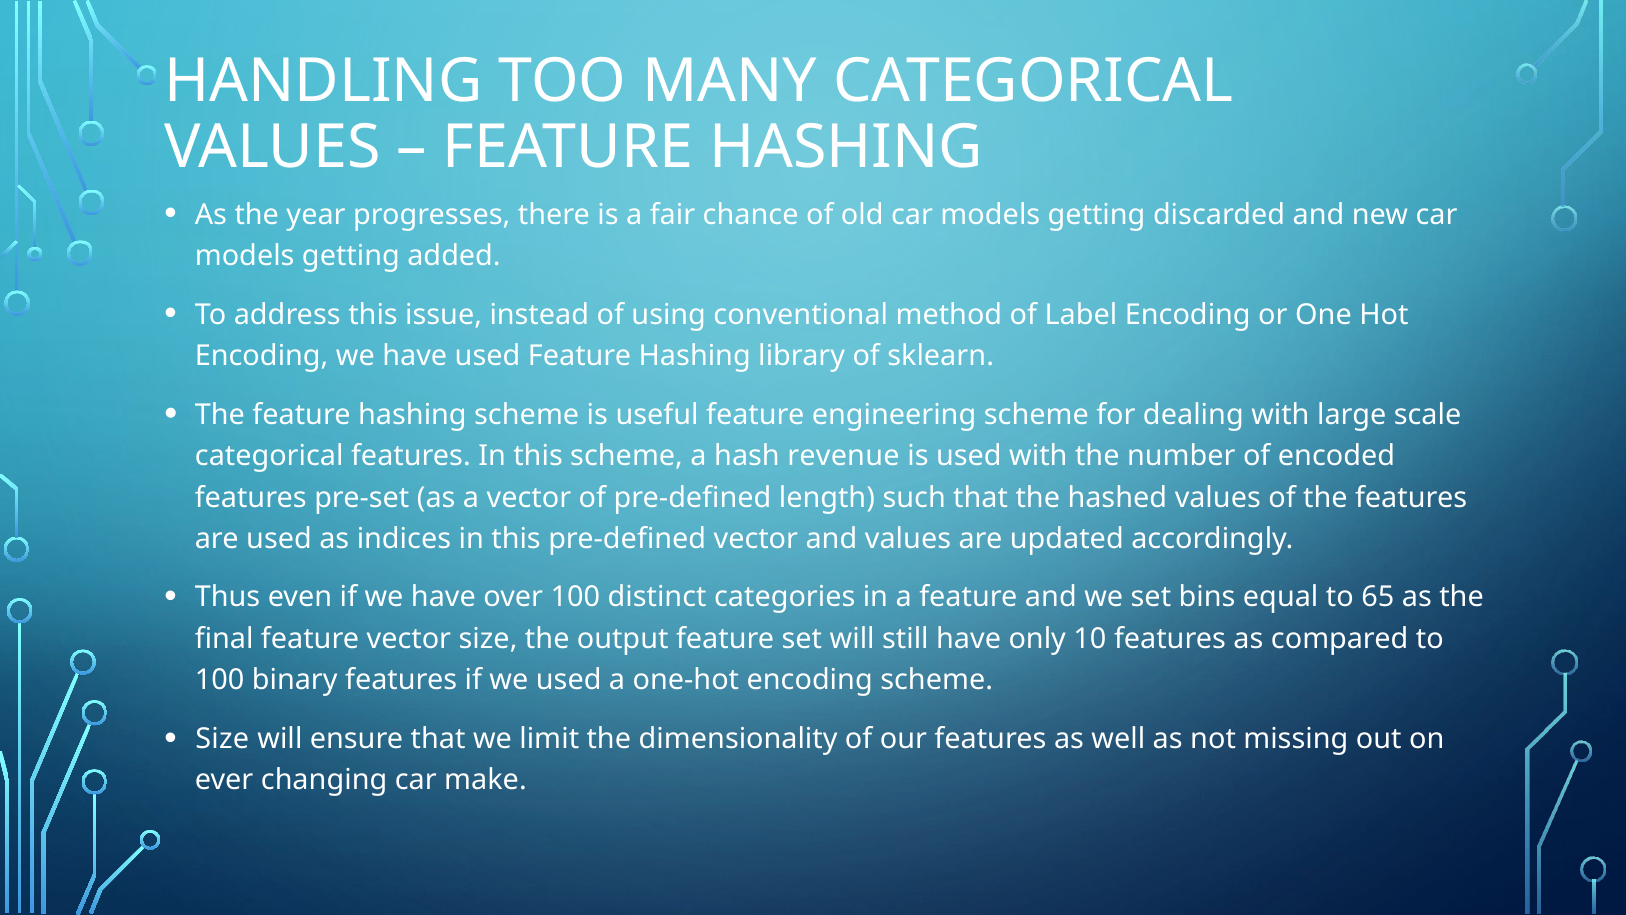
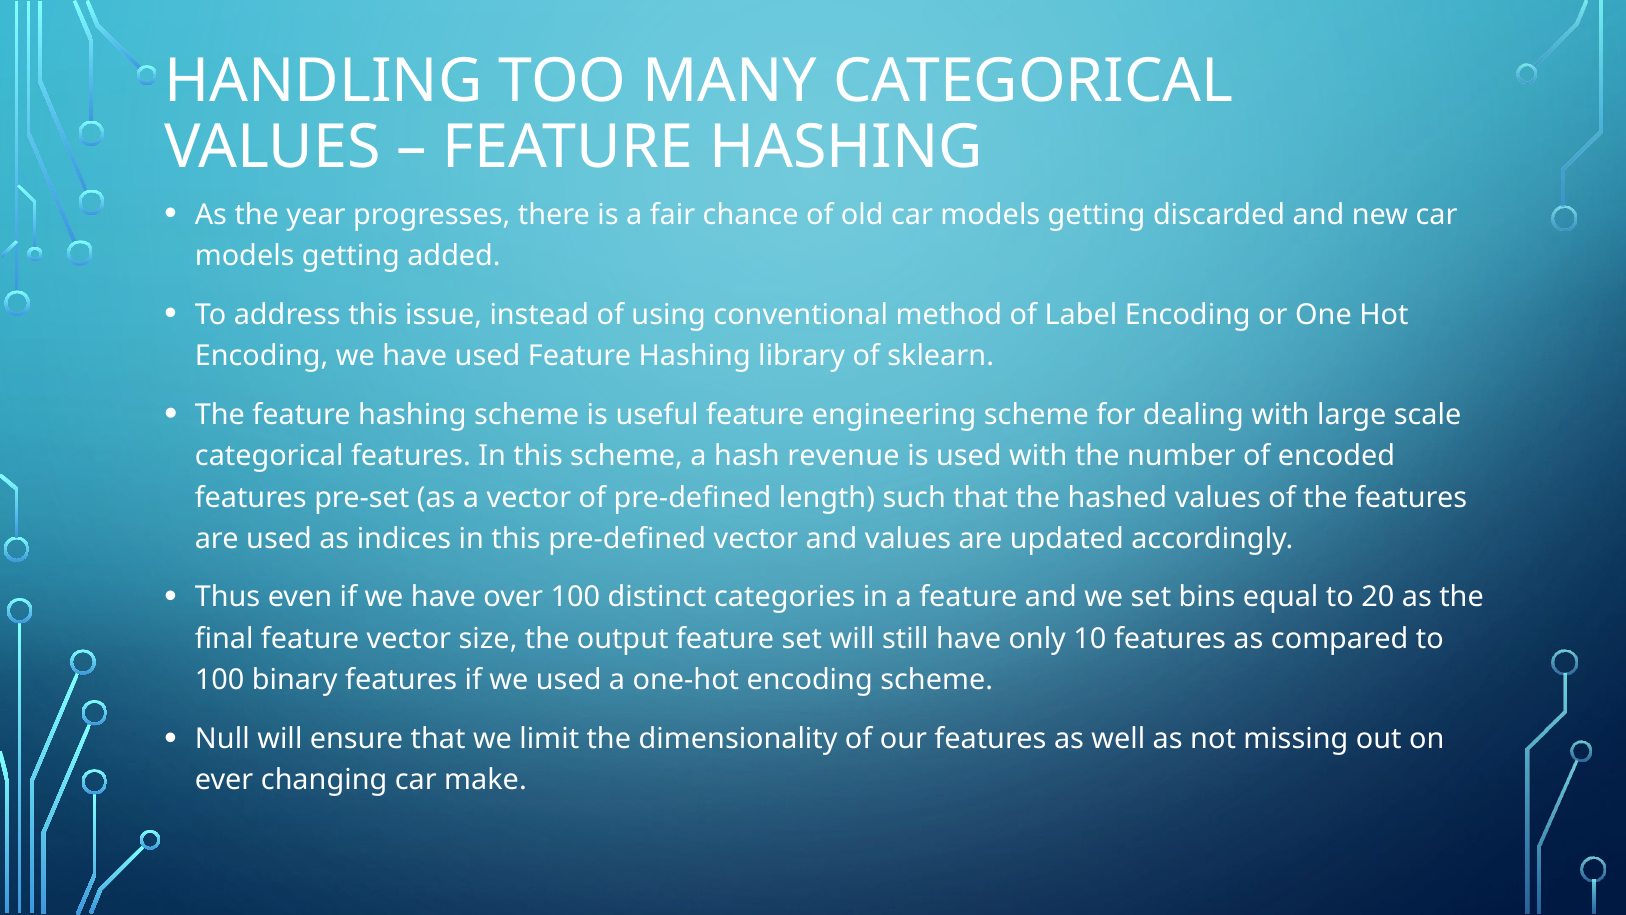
65: 65 -> 20 (1378, 597)
Size: Size -> Null (222, 739)
